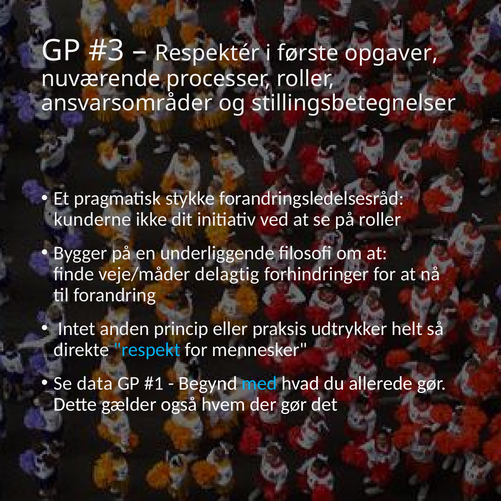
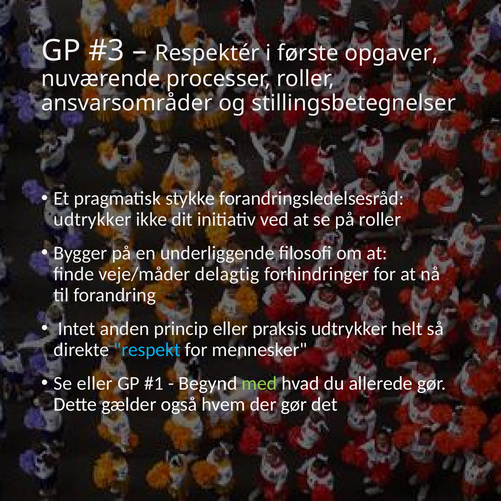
kunderne: kunderne -> udtrykker (93, 219)
Se data: data -> eller (95, 383)
med colour: light blue -> light green (259, 383)
